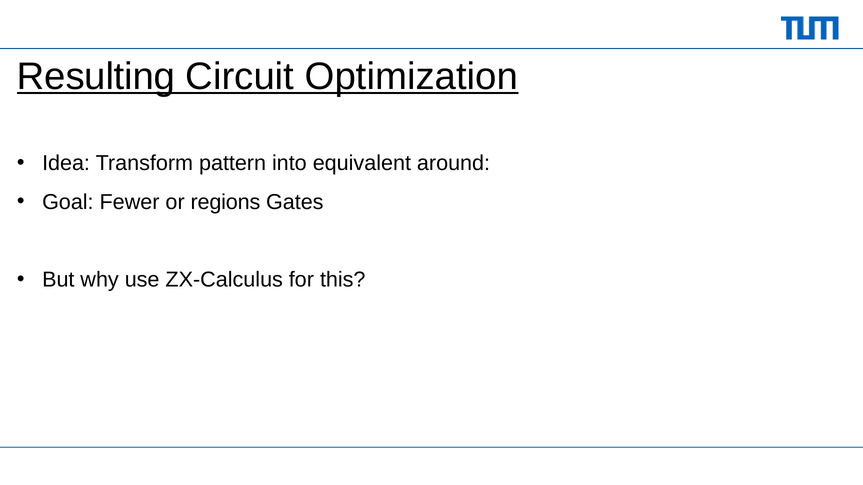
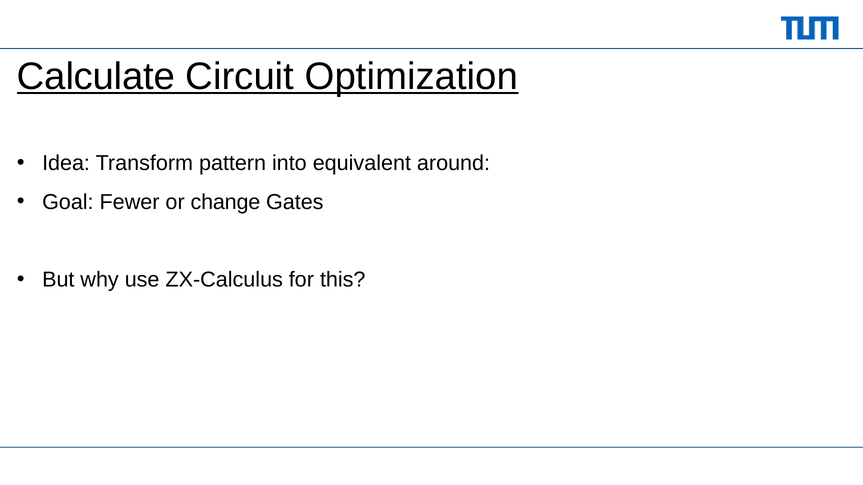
Resulting: Resulting -> Calculate (96, 76)
regions: regions -> change (225, 202)
